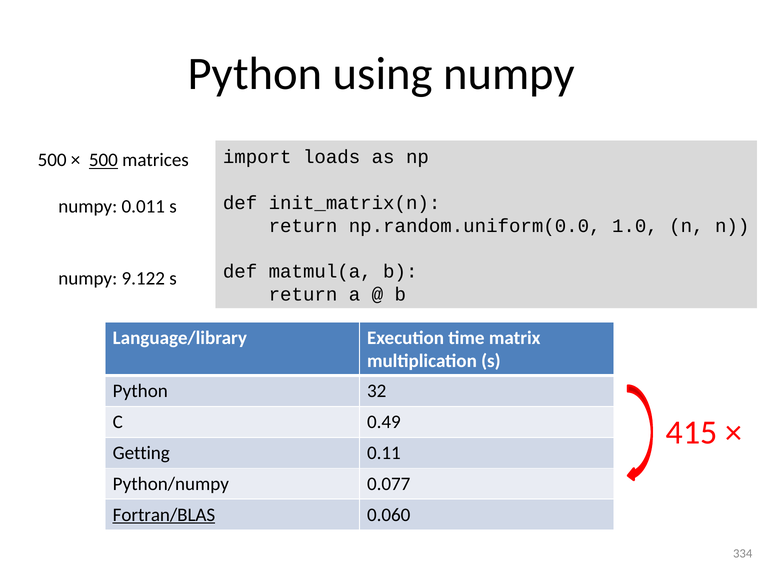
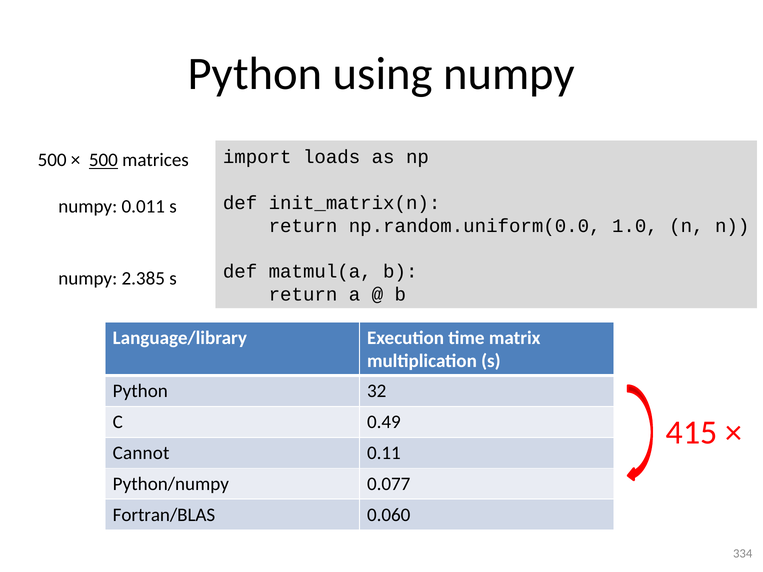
9.122: 9.122 -> 2.385 (143, 279)
Getting: Getting -> Cannot (141, 453)
Fortran/BLAS underline: present -> none (164, 515)
